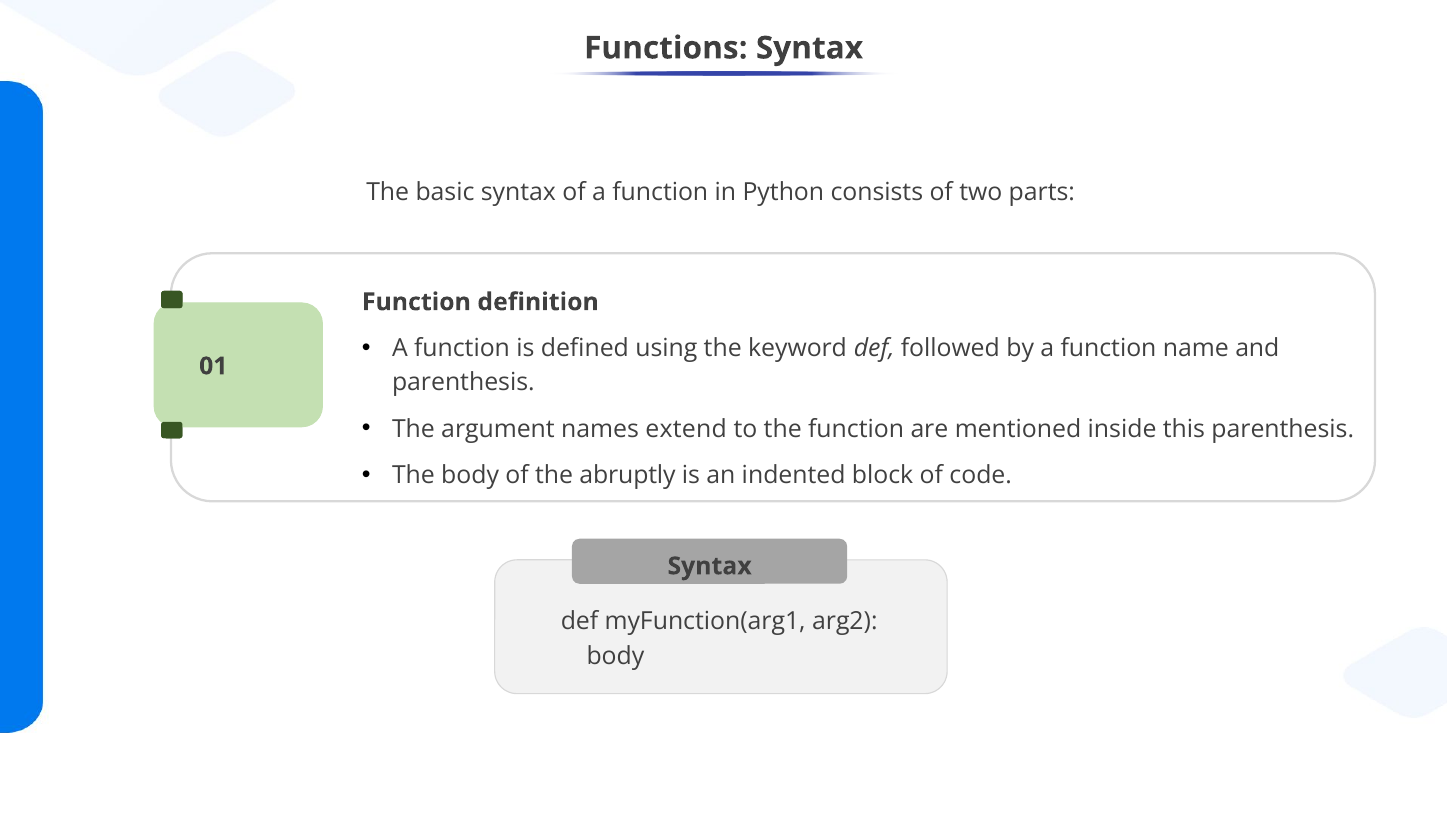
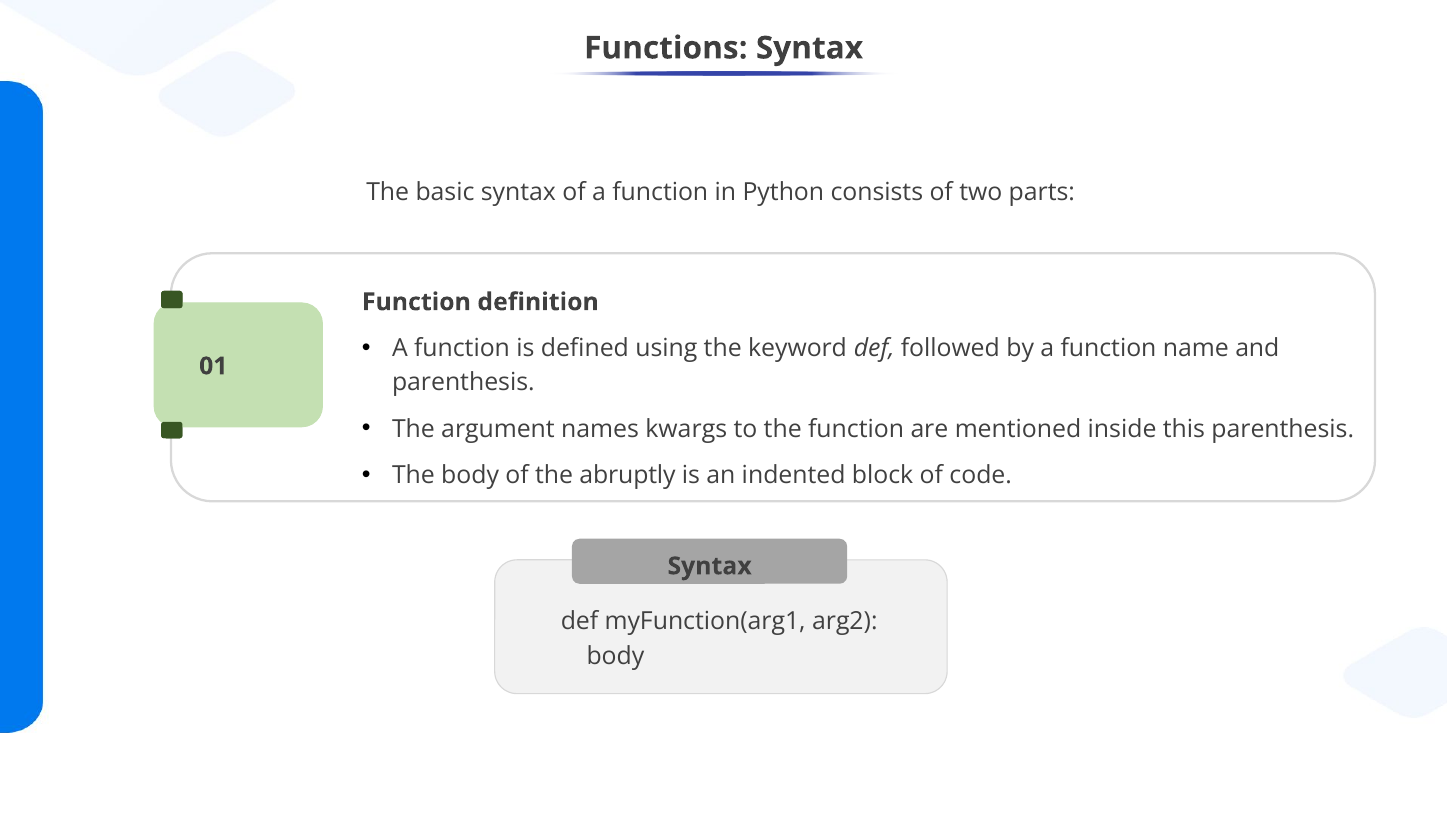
extend: extend -> kwargs (686, 429)
